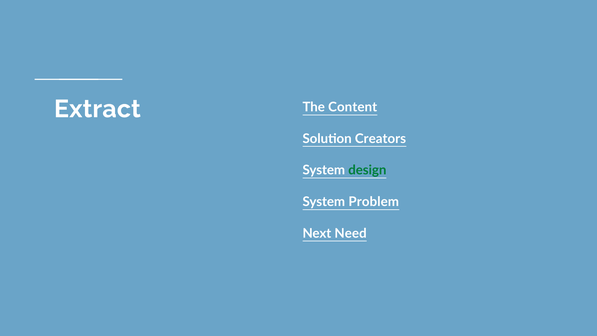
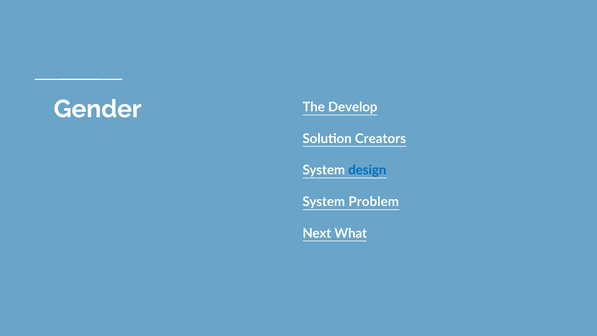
Extract: Extract -> Gender (98, 109)
Content: Content -> Develop (353, 107)
design colour: green -> blue (367, 170)
Need: Need -> What (351, 233)
